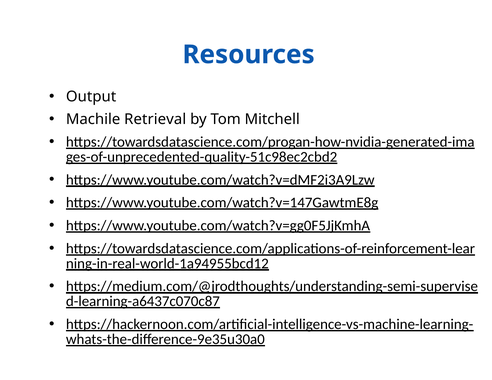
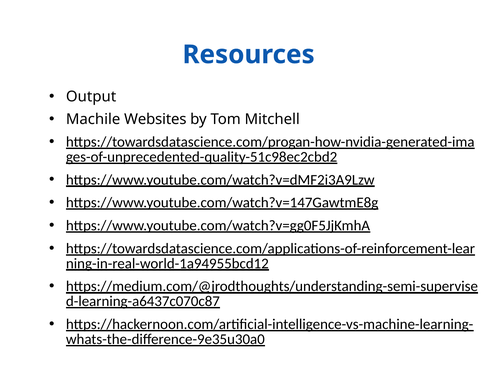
Retrieval: Retrieval -> Websites (155, 119)
